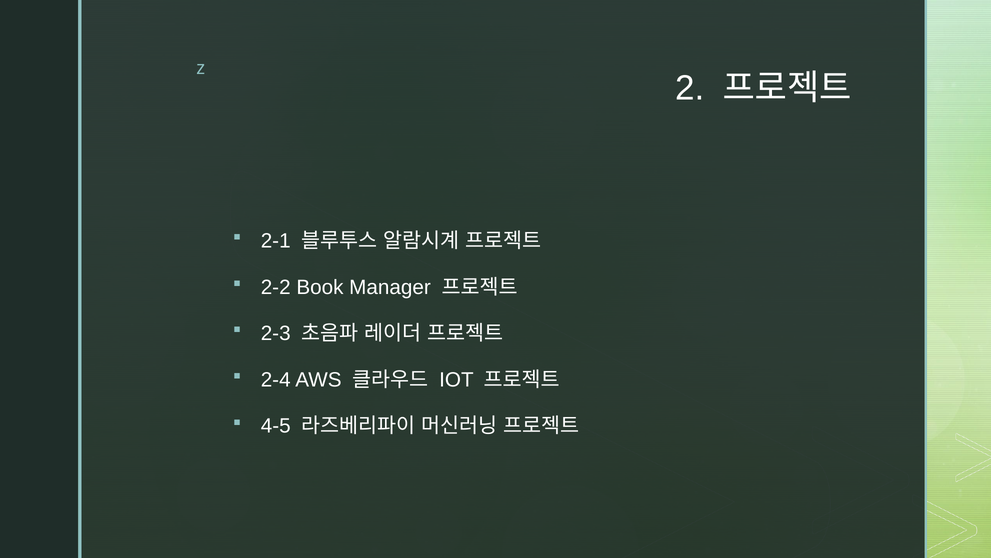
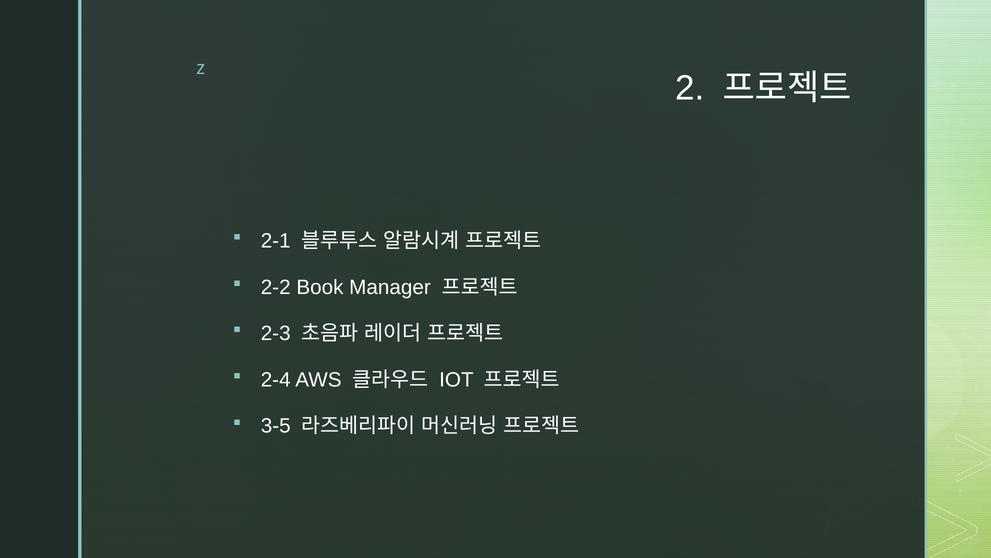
4-5: 4-5 -> 3-5 (276, 426)
